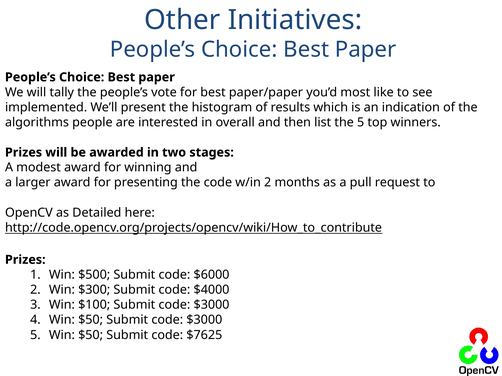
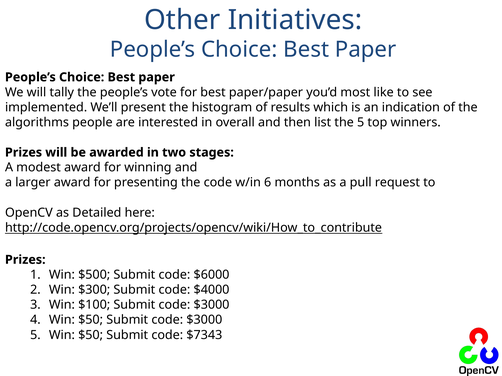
w/in 2: 2 -> 6 (268, 183)
$7625: $7625 -> $7343 (204, 335)
